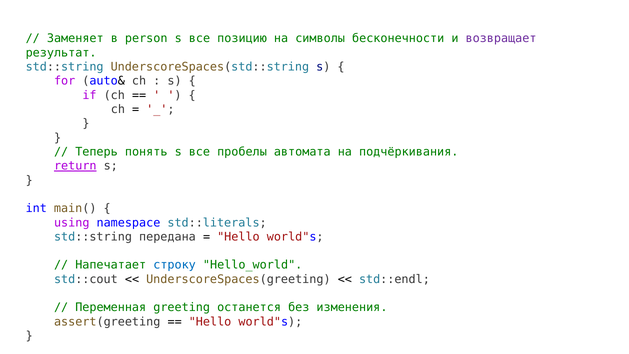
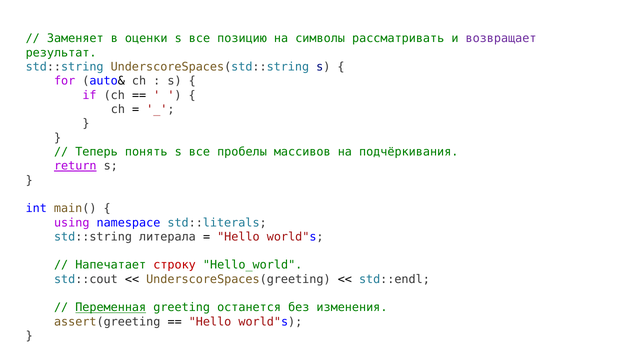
person: person -> оценки (146, 39)
бесконечности: бесконечности -> рассматривать (398, 39)
автомата: автомата -> массивов (302, 152)
передана: передана -> литерала (167, 237)
строку colour: blue -> red (175, 265)
Переменная underline: none -> present (111, 307)
